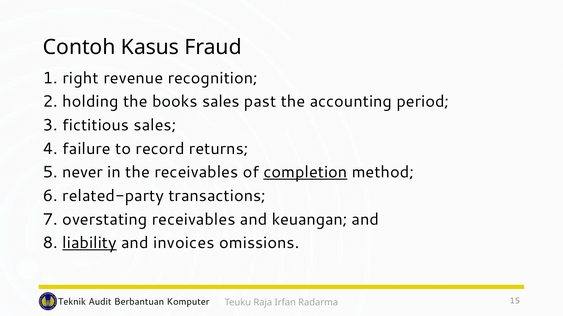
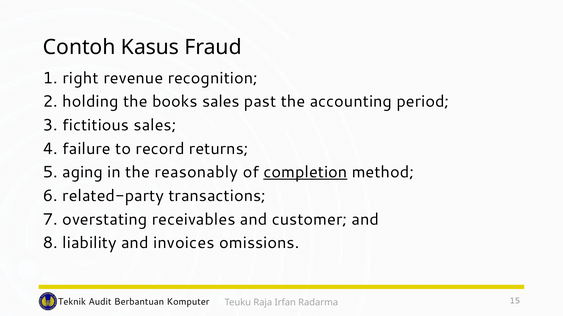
never: never -> aging (83, 173)
the receivables: receivables -> reasonably (196, 173)
keuangan: keuangan -> customer (309, 220)
liability underline: present -> none (89, 243)
